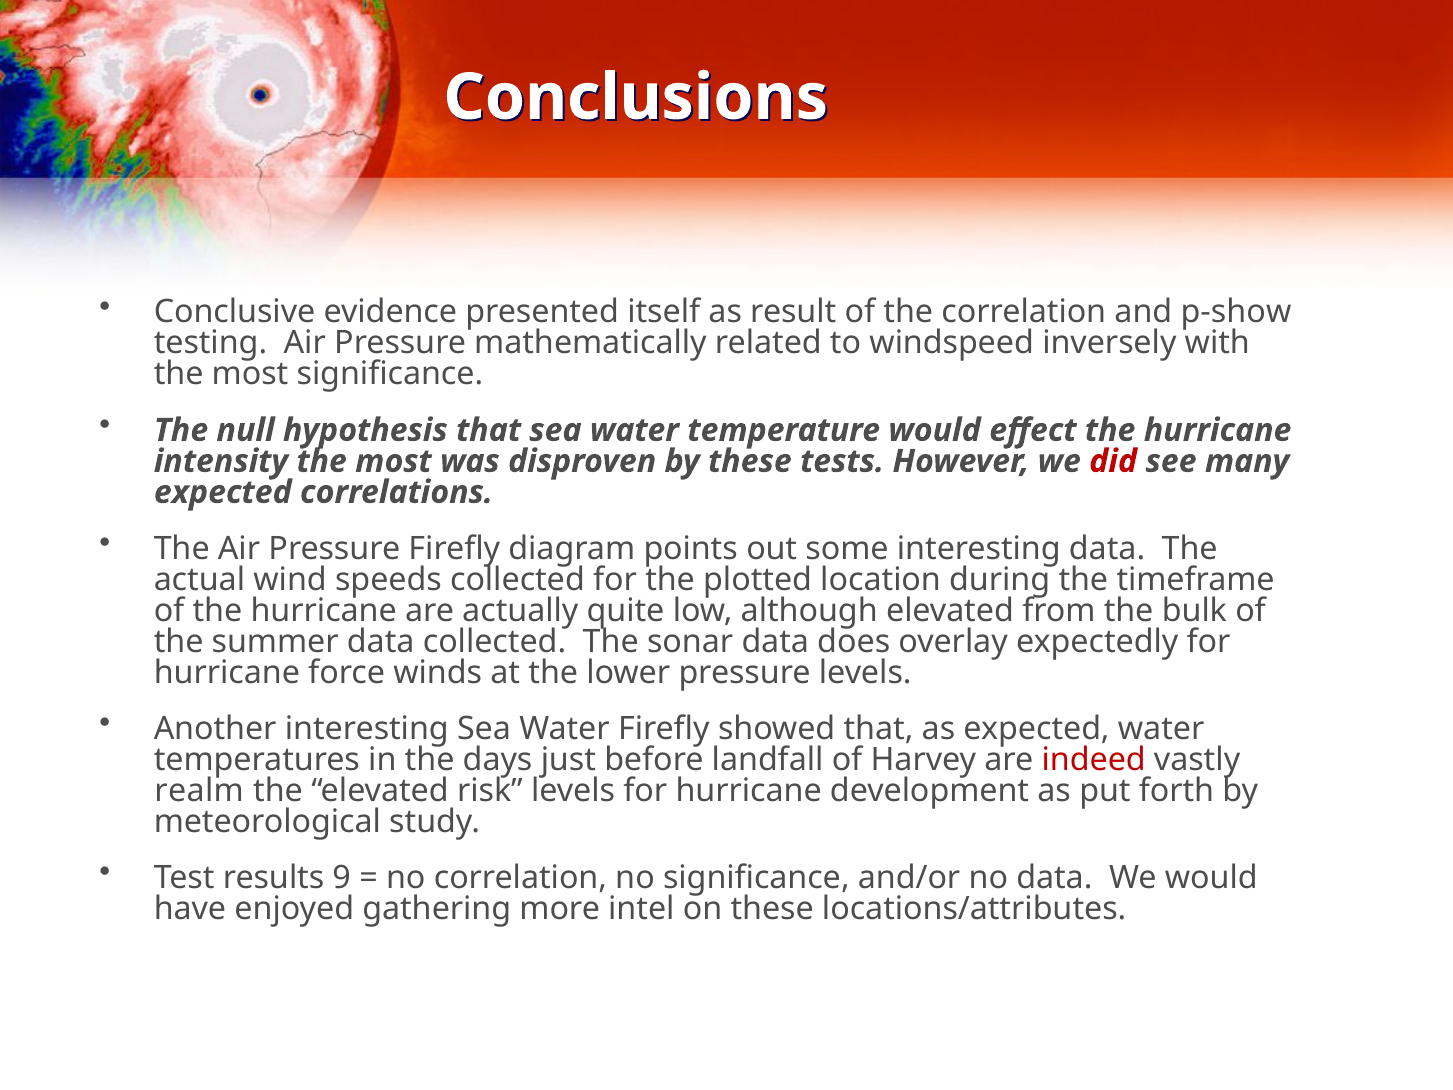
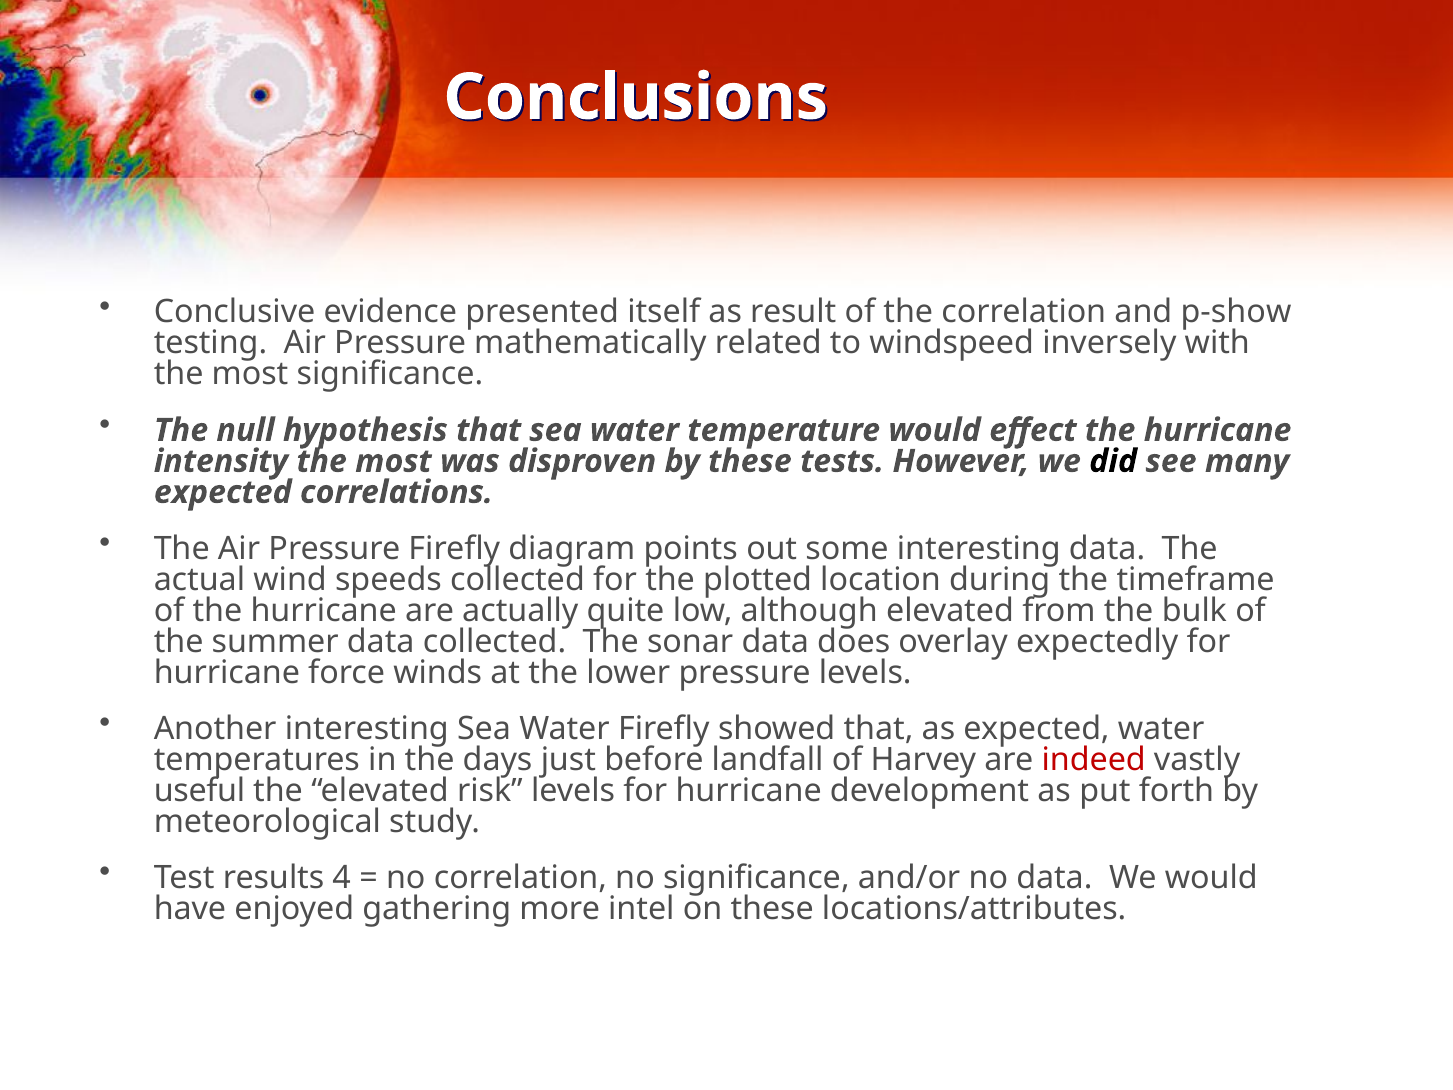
did colour: red -> black (1113, 461)
realm: realm -> useful (199, 790)
9: 9 -> 4 (342, 878)
